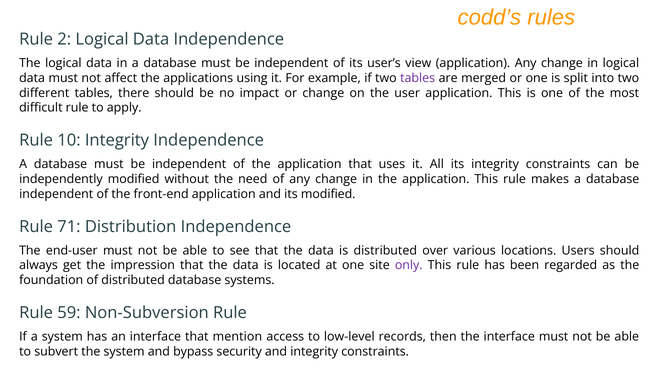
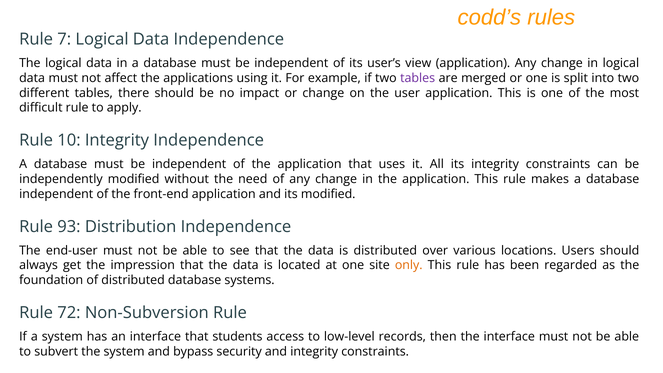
2: 2 -> 7 (64, 39)
71: 71 -> 93 (69, 227)
only colour: purple -> orange (409, 265)
59: 59 -> 72 (69, 313)
mention: mention -> students (238, 337)
